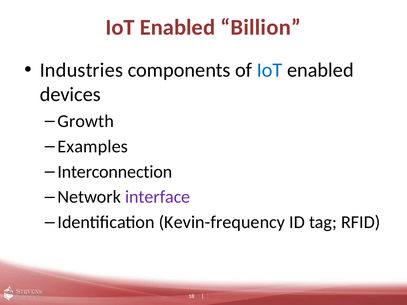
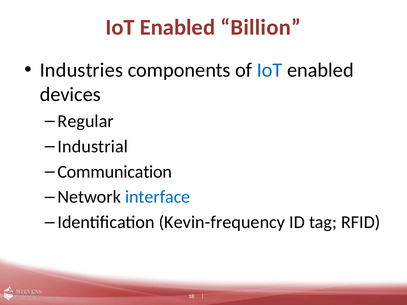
Growth: Growth -> Regular (86, 121)
Examples: Examples -> Industrial (93, 147)
Interconnection: Interconnection -> Communication (115, 172)
interface colour: purple -> blue (158, 197)
